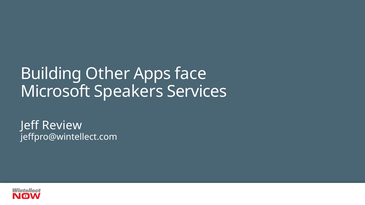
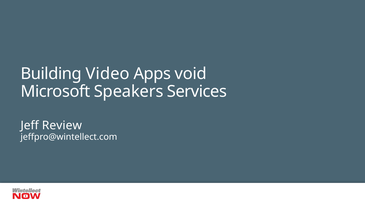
Other: Other -> Video (108, 74)
face: face -> void (191, 74)
